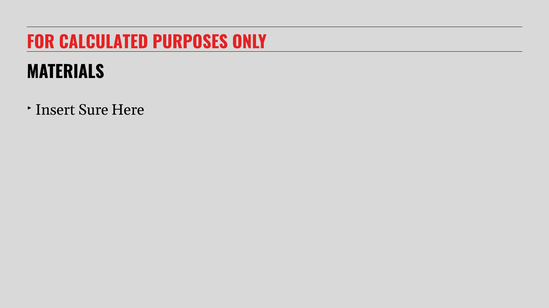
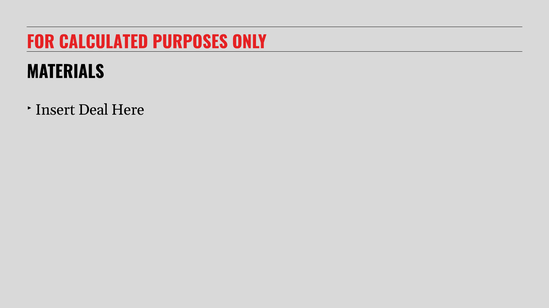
Sure: Sure -> Deal (93, 110)
